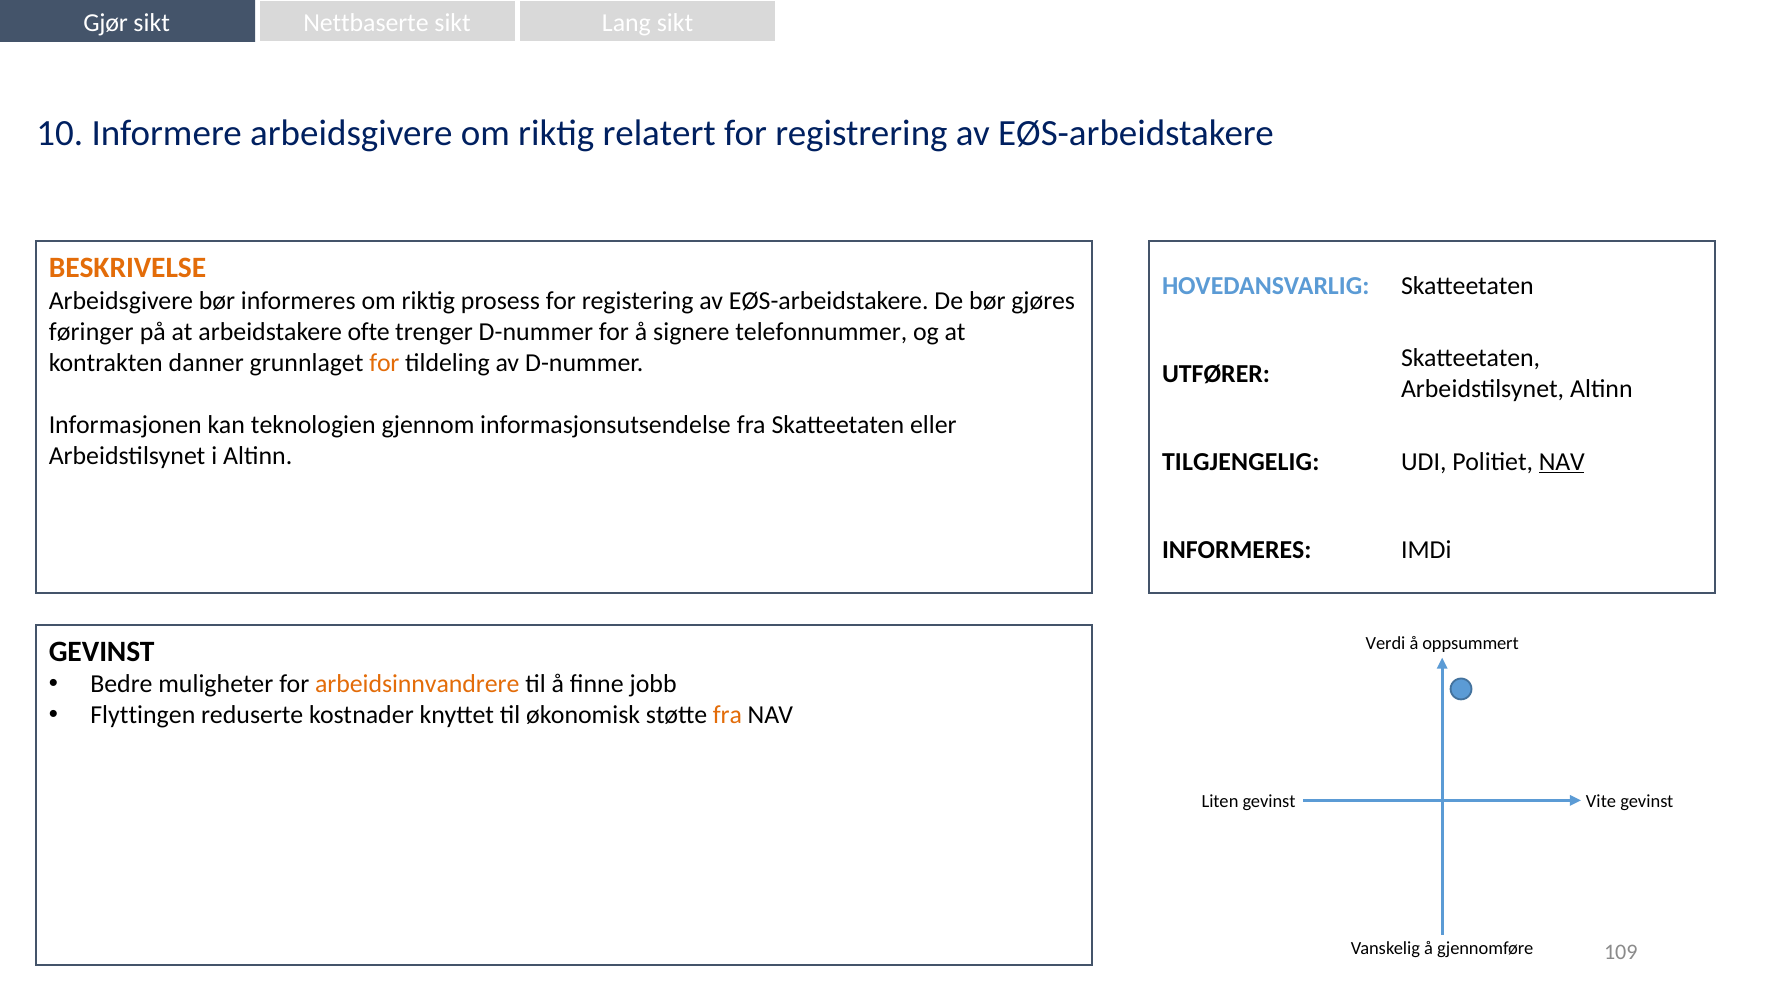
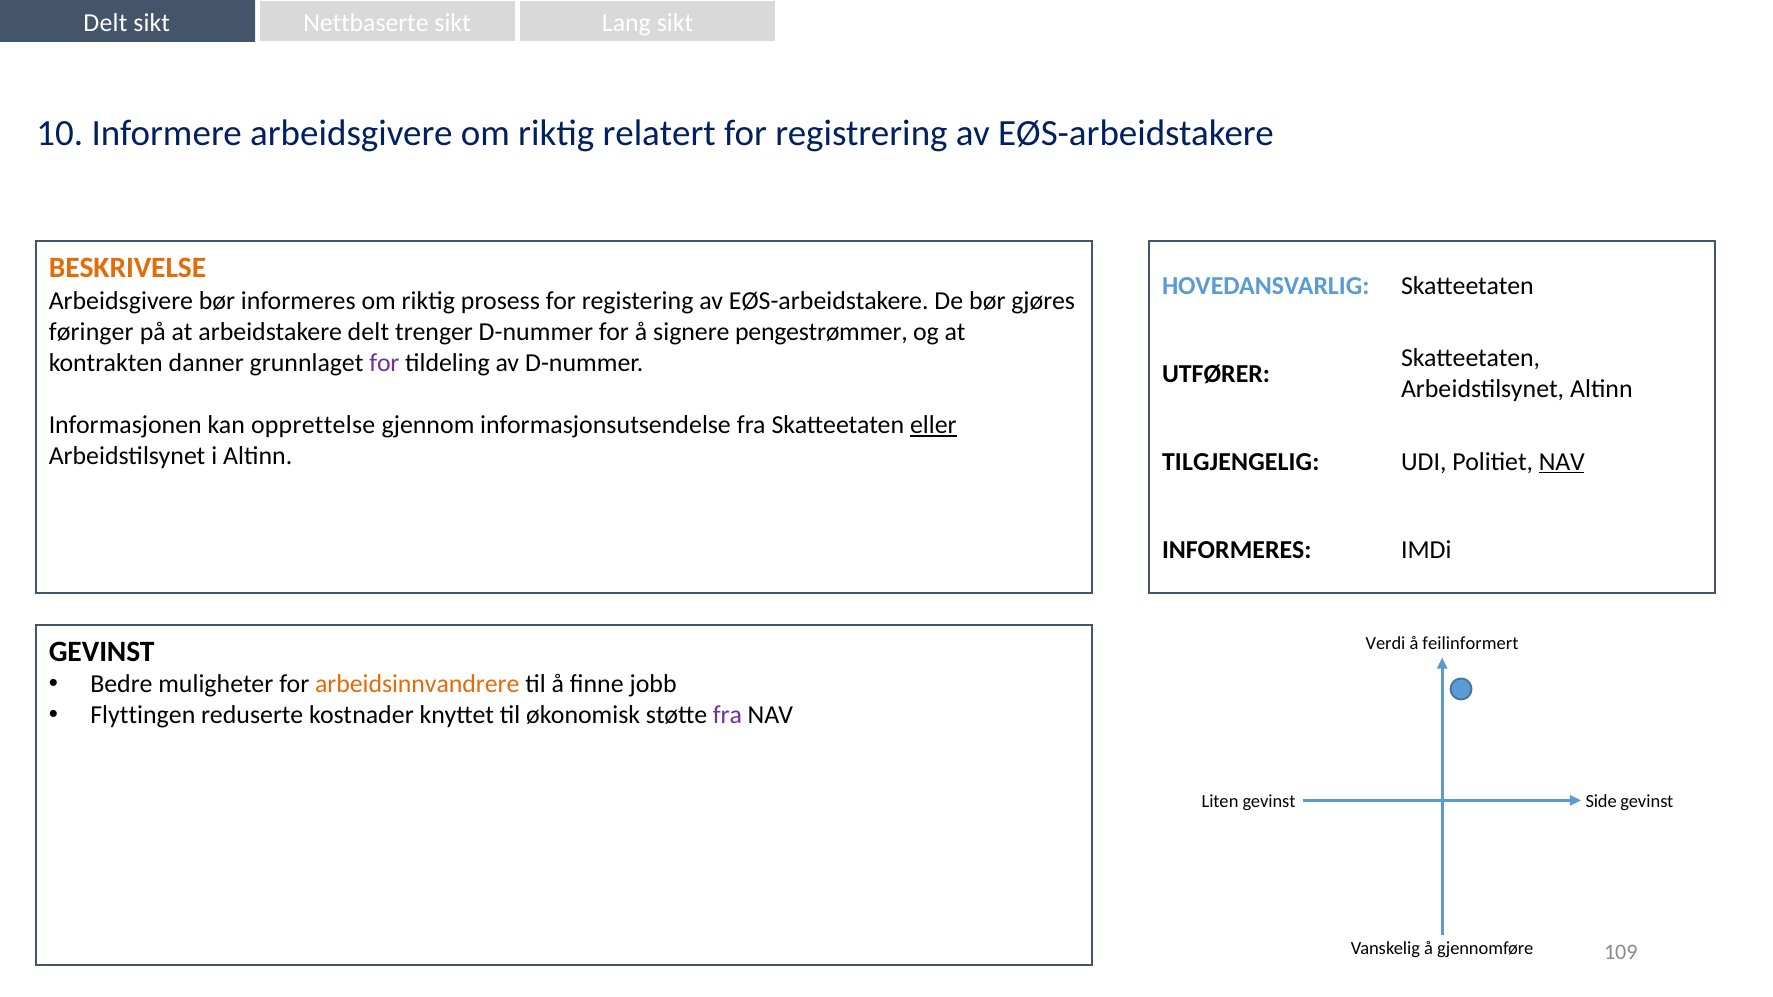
Gjør: Gjør -> Delt (105, 23)
arbeidstakere ofte: ofte -> delt (368, 332)
telefonnummer: telefonnummer -> pengestrømmer (821, 332)
for colour: orange -> purple (384, 363)
teknologien: teknologien -> opprettelse (313, 425)
eller underline: none -> present (933, 425)
oppsummert: oppsummert -> feilinformert (1470, 644)
fra colour: orange -> purple (727, 716)
Vite: Vite -> Side (1601, 802)
